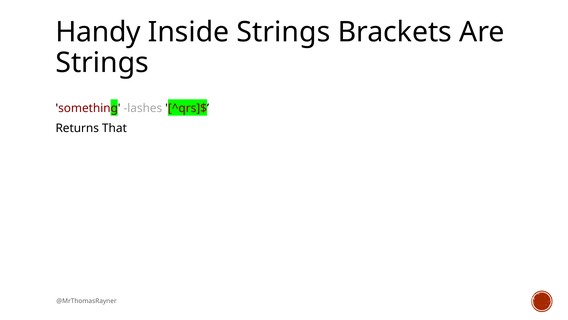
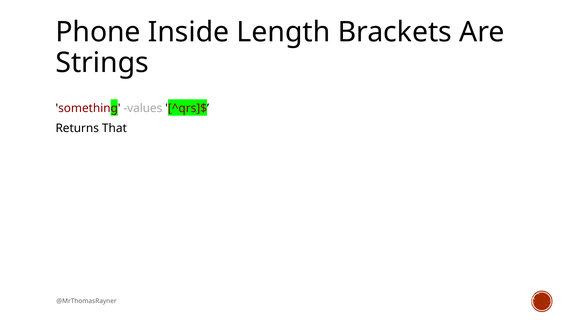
Handy: Handy -> Phone (98, 32)
Inside Strings: Strings -> Length (283, 32)
lashes: lashes -> values (143, 108)
